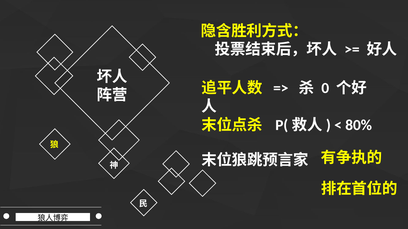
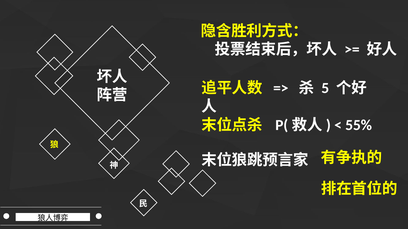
0: 0 -> 5 (325, 88)
80%: 80% -> 55% (359, 125)
